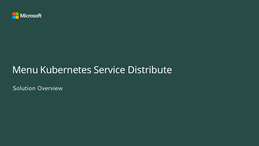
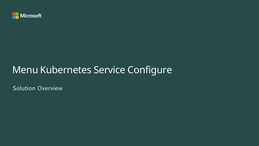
Distribute: Distribute -> Configure (150, 70)
